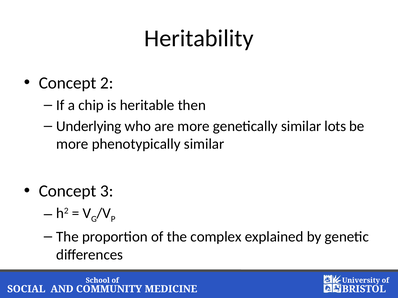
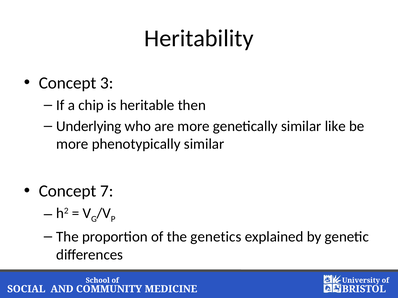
2: 2 -> 3 (107, 83)
lots: lots -> like (335, 126)
3: 3 -> 7 (107, 191)
complex: complex -> genetics (216, 237)
